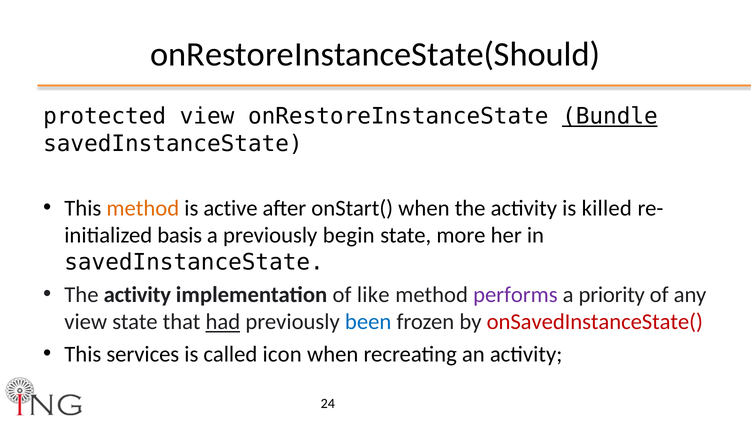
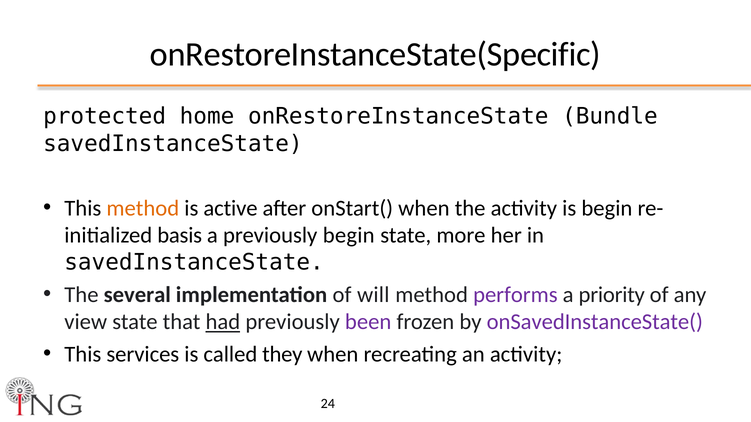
onRestoreInstanceState(Should: onRestoreInstanceState(Should -> onRestoreInstanceState(Specific (375, 55)
protected view: view -> home (207, 117)
Bundle underline: present -> none (610, 117)
is killed: killed -> begin (607, 208)
activity: activity -> several (137, 295)
like: like -> will (373, 295)
been colour: blue -> purple (368, 322)
onSavedInstanceState( colour: red -> purple (595, 322)
icon: icon -> they (282, 354)
